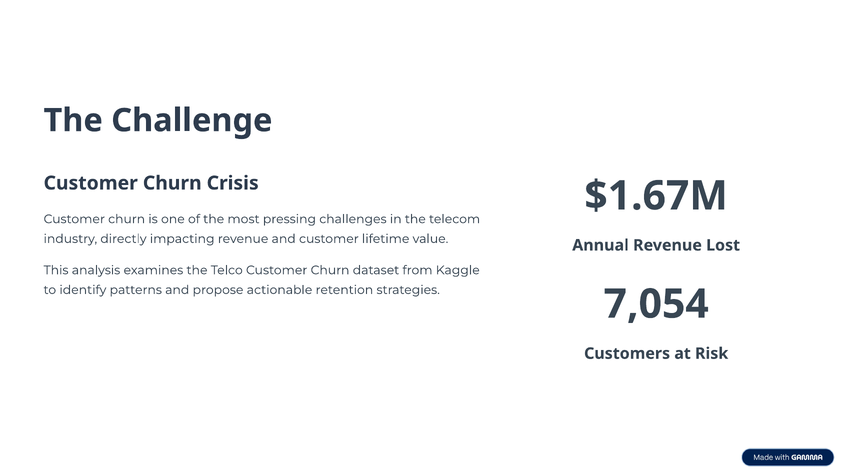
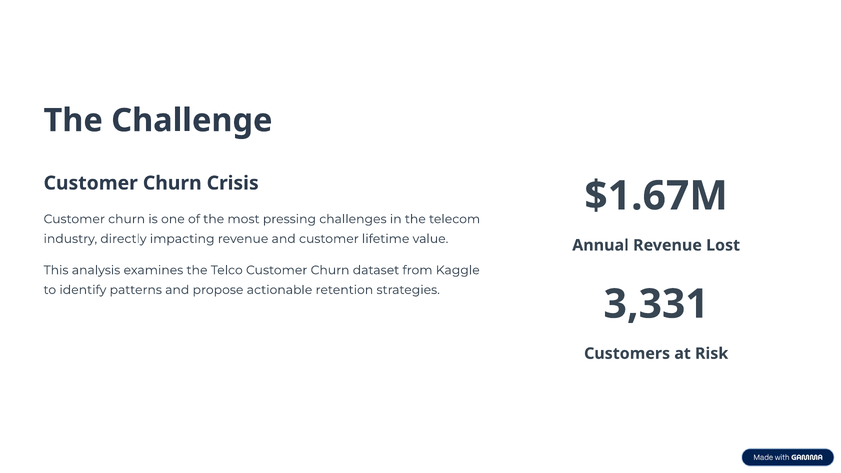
7,054: 7,054 -> 3,331 (656, 304)
